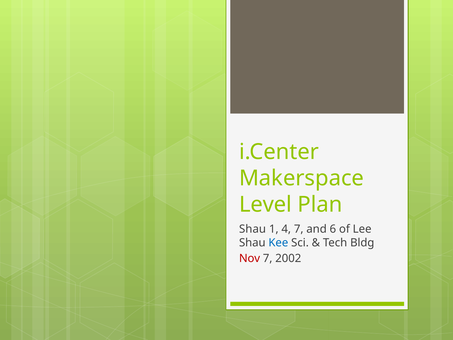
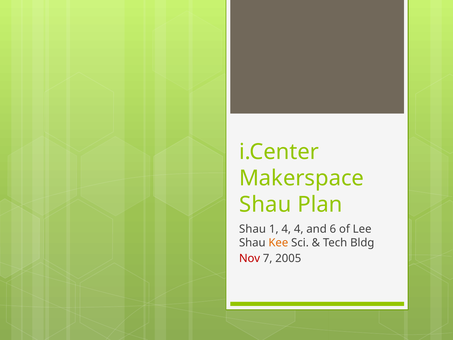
Level: Level -> Shau (265, 205)
4 7: 7 -> 4 (299, 229)
Kee colour: blue -> orange (278, 242)
2002: 2002 -> 2005 (288, 258)
